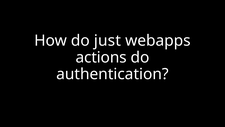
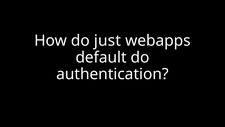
actions: actions -> default (101, 57)
